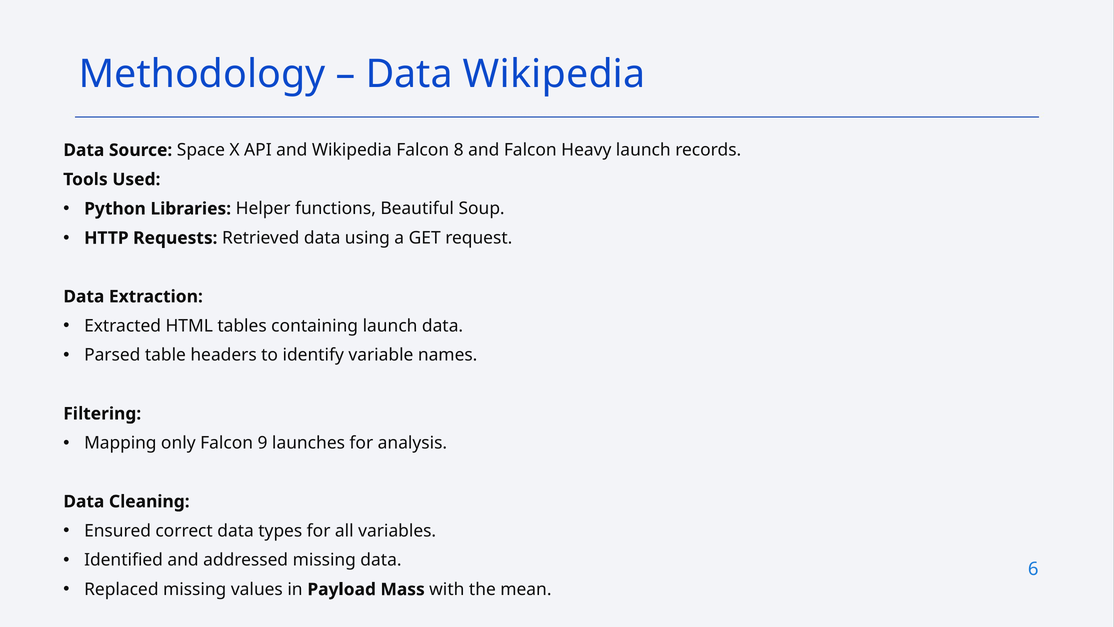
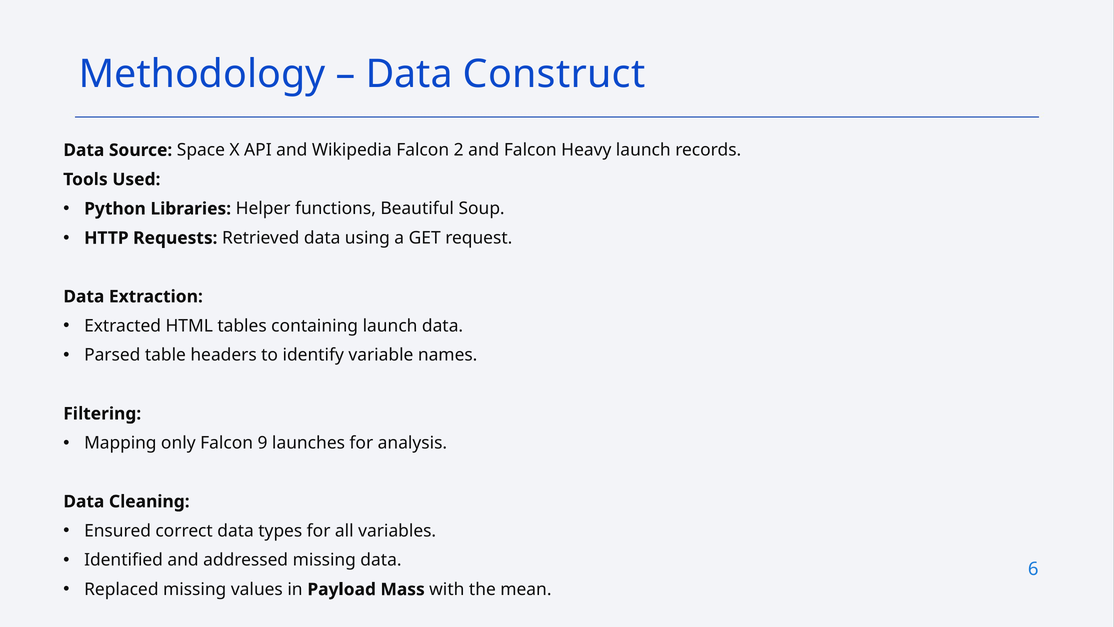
Data Wikipedia: Wikipedia -> Construct (554, 74)
8: 8 -> 2 (459, 150)
